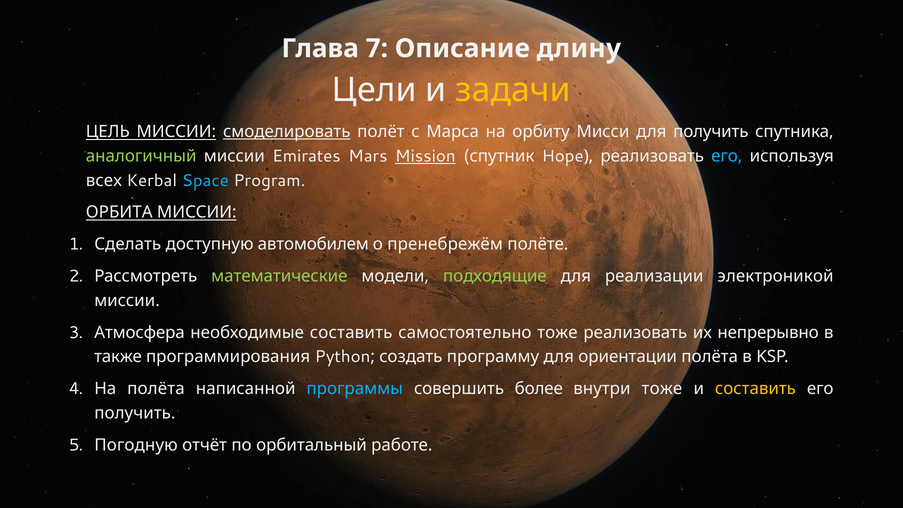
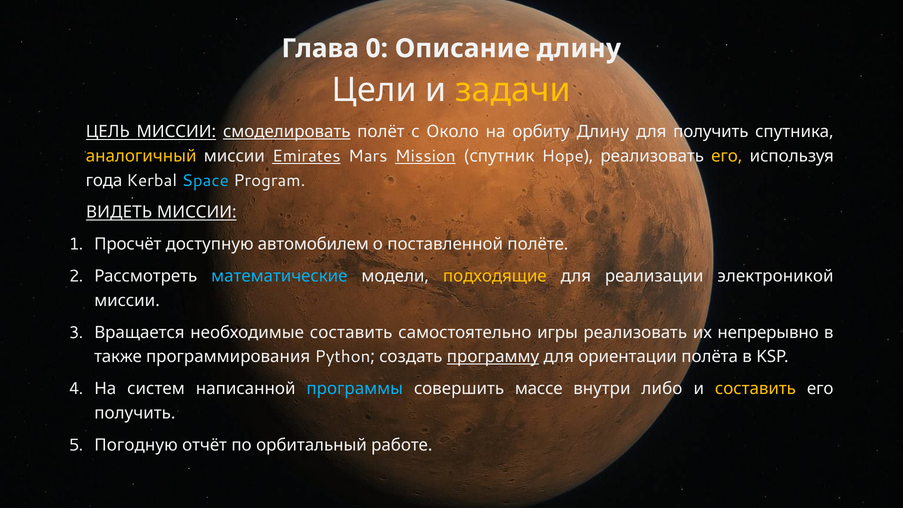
7: 7 -> 0 (377, 48)
Марса: Марса -> Около (453, 132)
орбиту Мисси: Мисси -> Длину (603, 132)
аналогичный colour: light green -> yellow (141, 156)
Emirates underline: none -> present (306, 156)
его colour: light blue -> yellow (727, 156)
всех: всех -> года (104, 180)
ОРБИТА: ОРБИТА -> ВИДЕТЬ (119, 212)
Сделать: Сделать -> Просчёт (128, 244)
пренебрежём: пренебрежём -> поставленной (445, 244)
математические colour: light green -> light blue (279, 276)
подходящие colour: light green -> yellow (495, 276)
Атмосфера: Атмосфера -> Вращается (139, 332)
самостоятельно тоже: тоже -> игры (558, 332)
программу underline: none -> present (493, 357)
На полёта: полёта -> систем (156, 389)
более: более -> массе (539, 389)
внутри тоже: тоже -> либо (662, 389)
